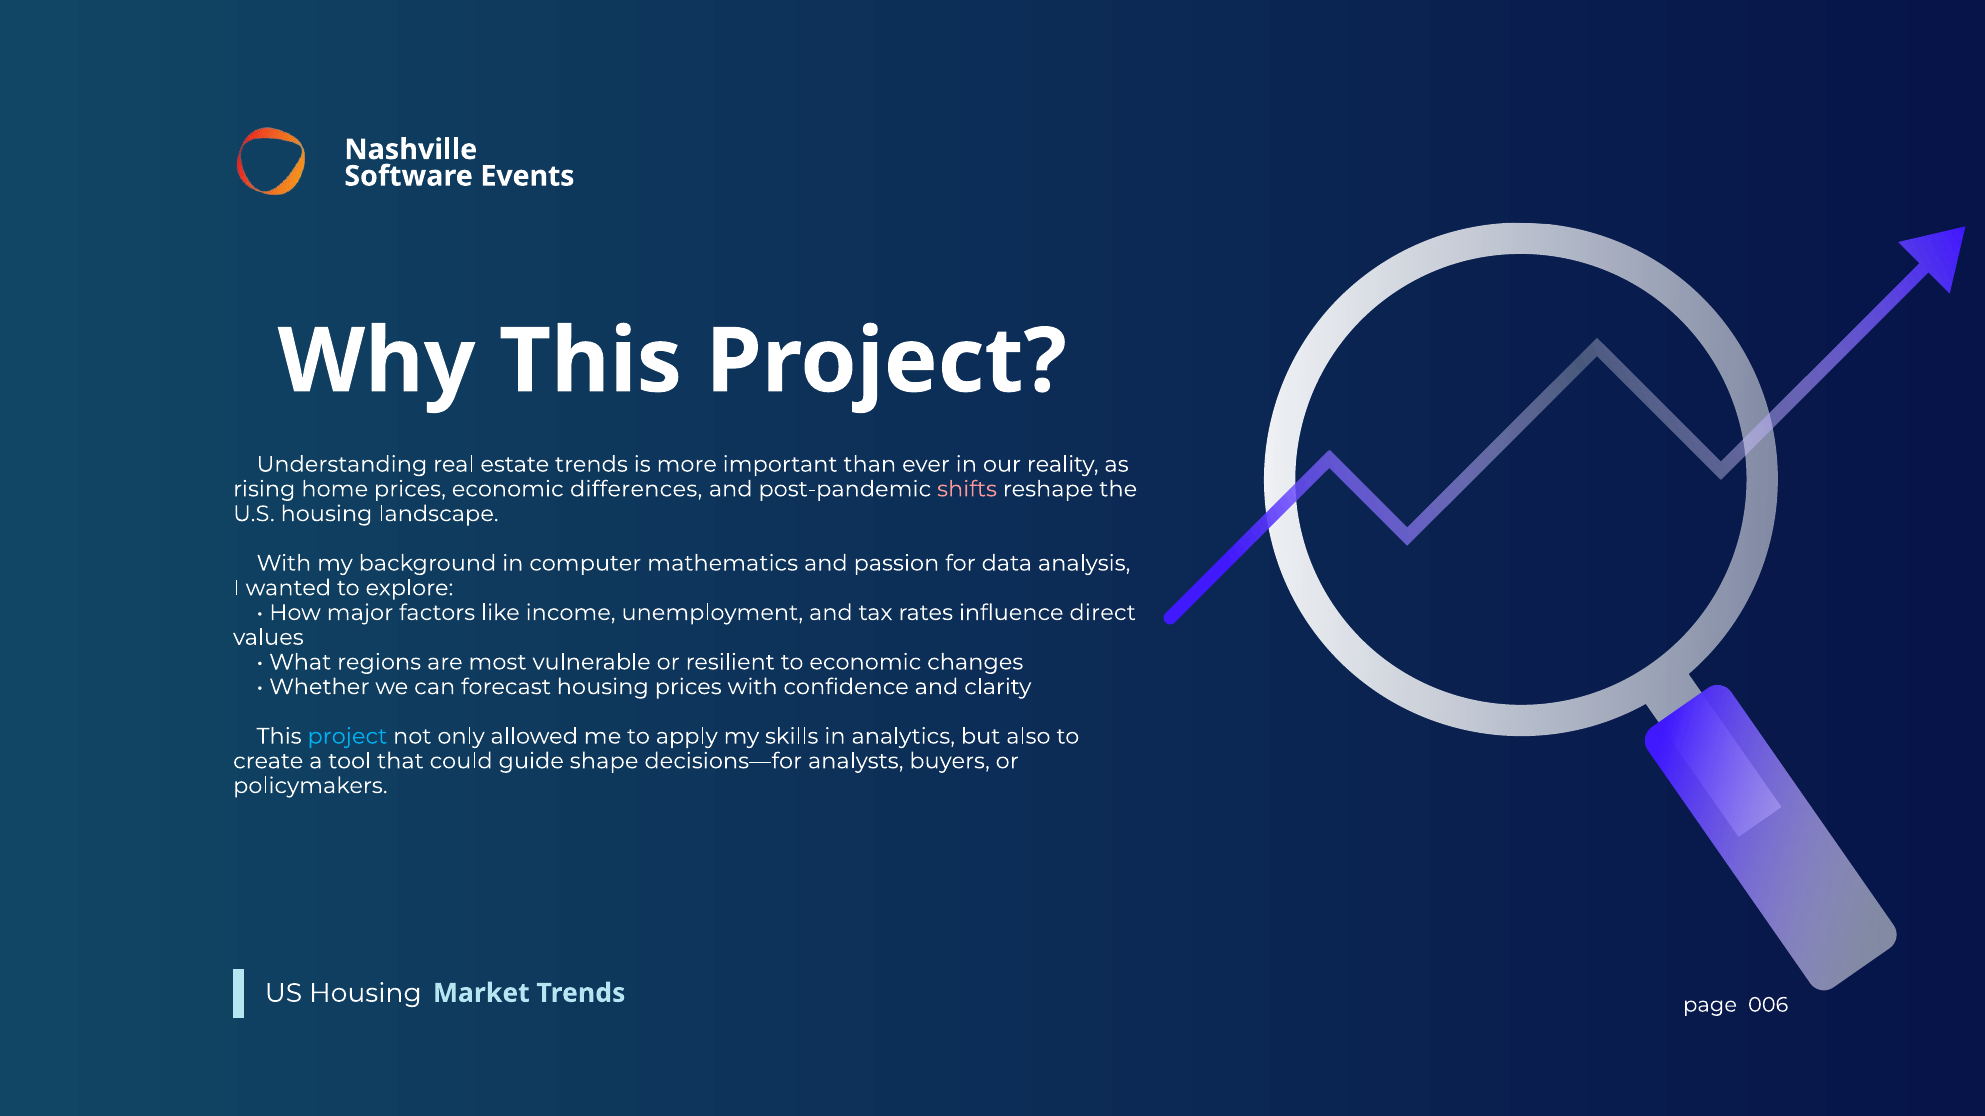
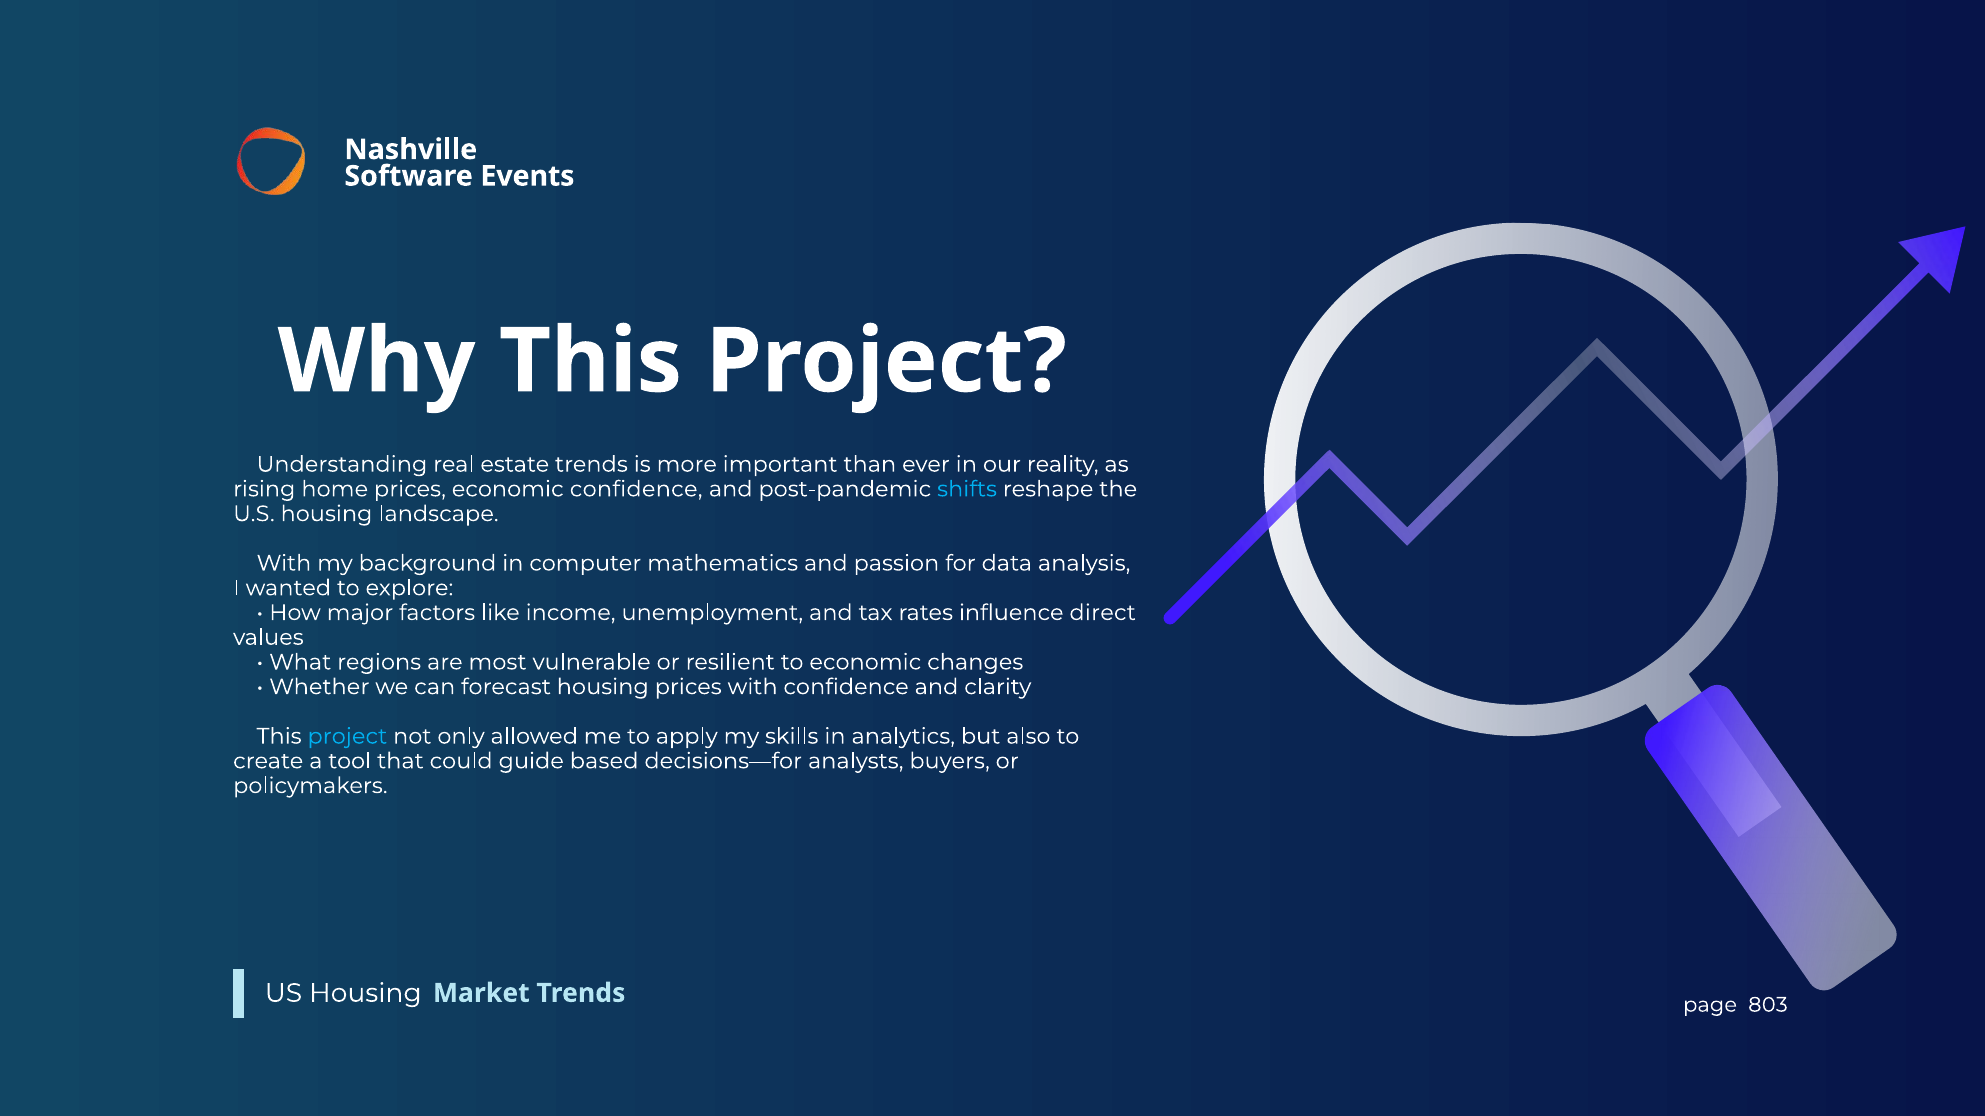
economic differences: differences -> confidence (636, 489)
shifts colour: pink -> light blue (967, 489)
shape: shape -> based (604, 761)
006: 006 -> 803 (1768, 1005)
